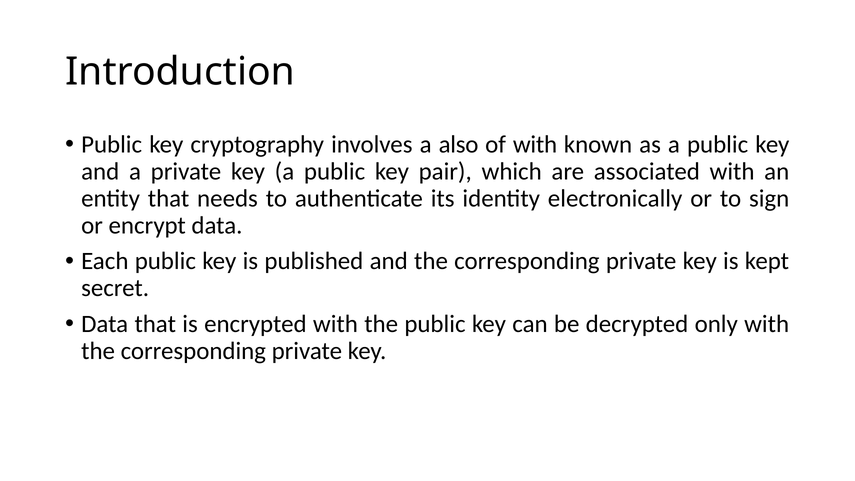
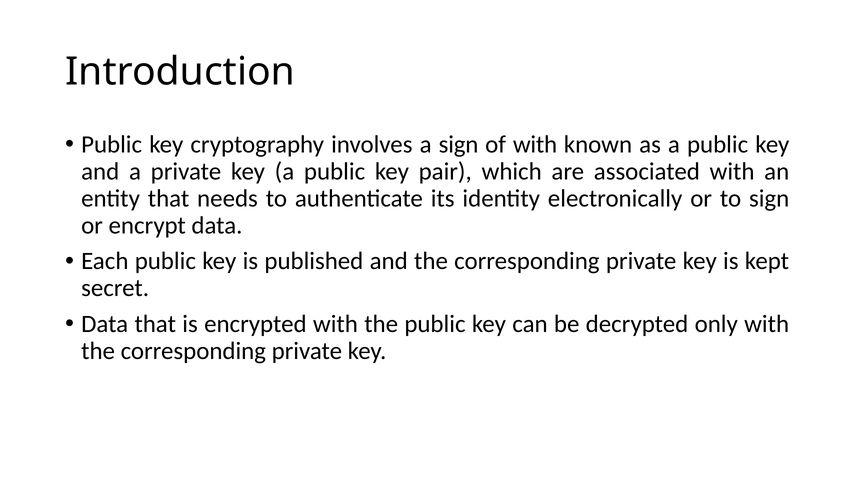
a also: also -> sign (459, 145)
